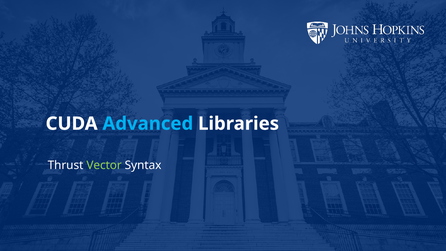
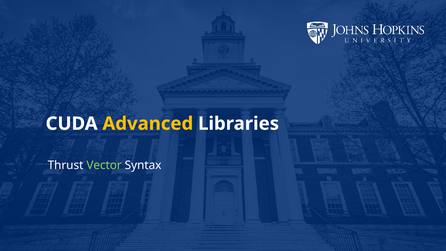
Advanced colour: light blue -> yellow (148, 124)
